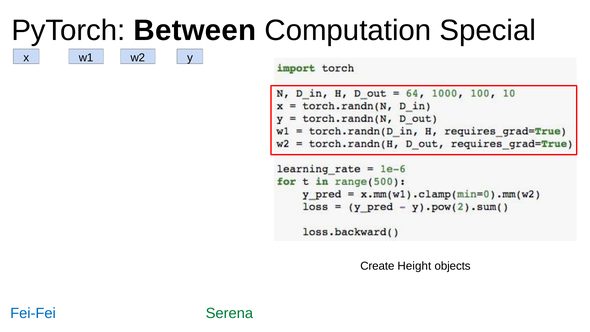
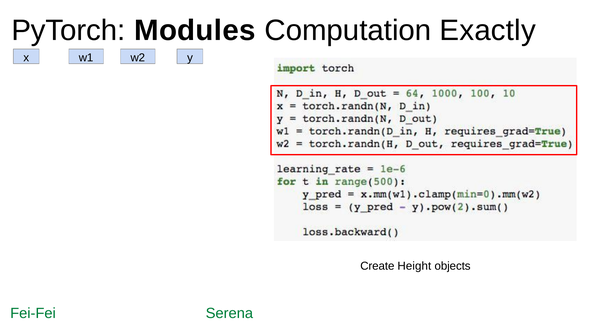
Between: Between -> Modules (195, 30)
Special: Special -> Exactly (488, 30)
Fei-Fei colour: blue -> green (33, 313)
